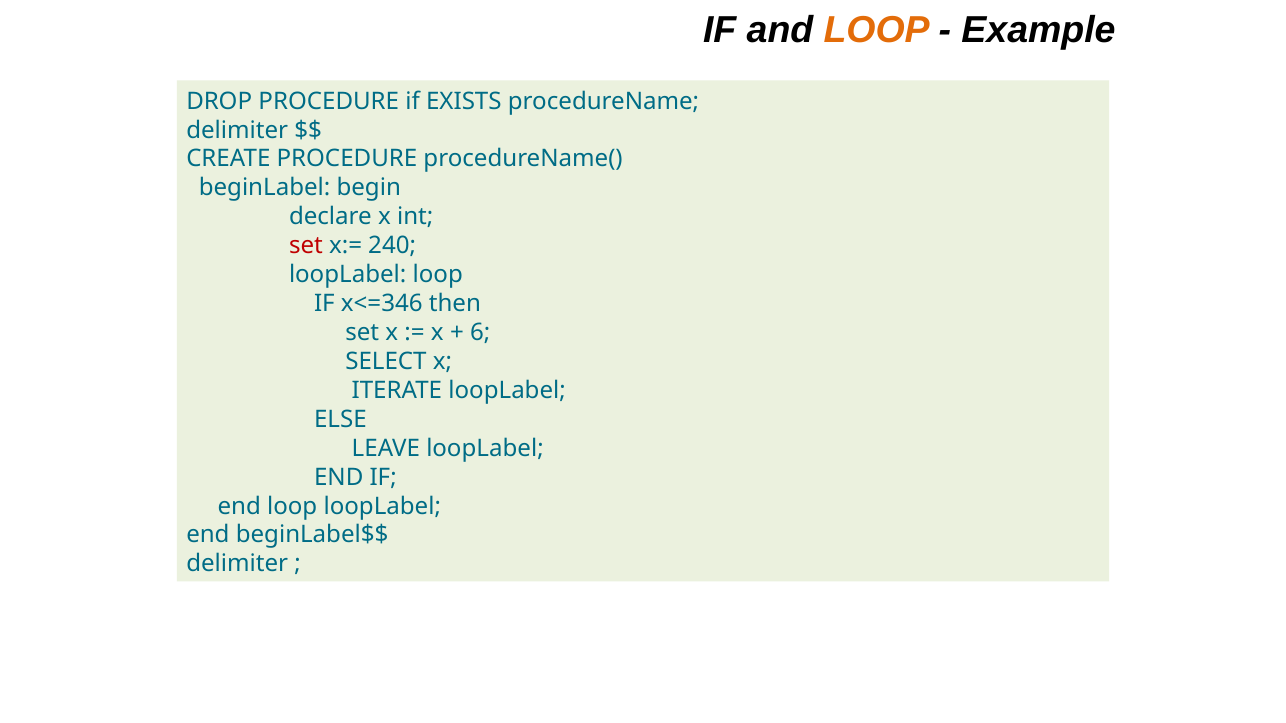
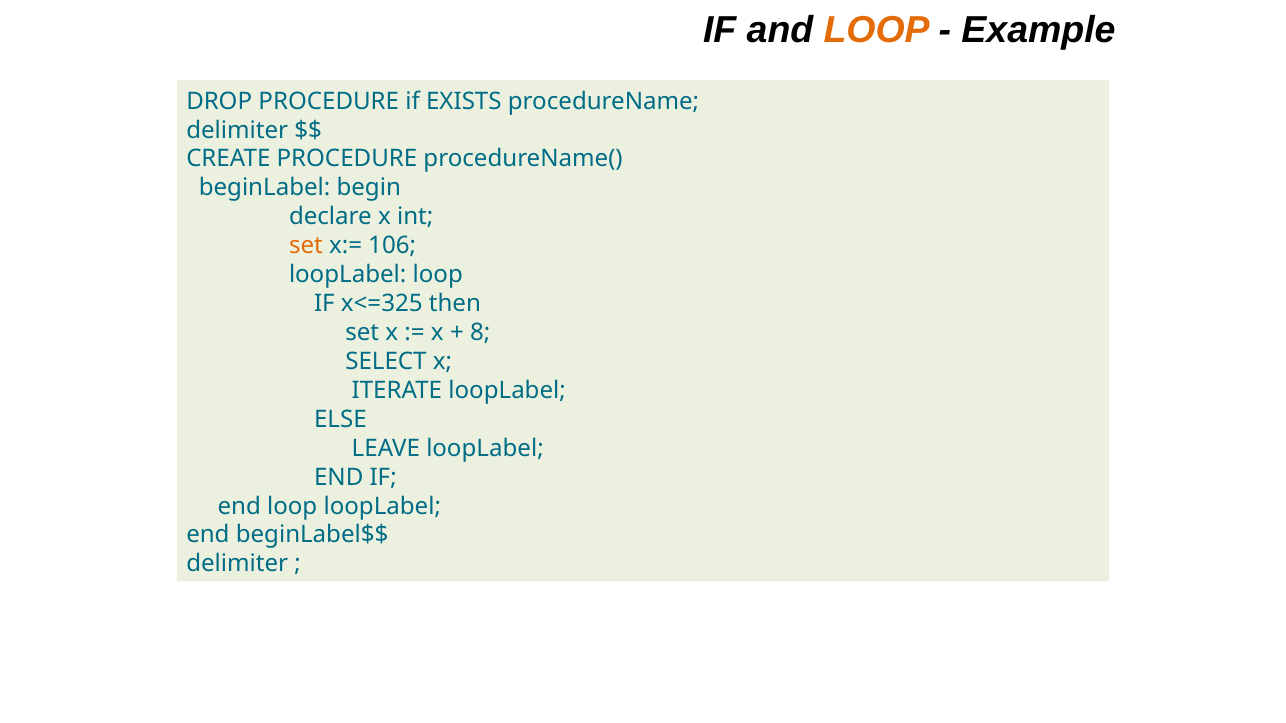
set colour: red -> orange (306, 246)
240: 240 -> 106 (392, 246)
x<=346: x<=346 -> x<=325 (382, 304)
6: 6 -> 8 (480, 333)
